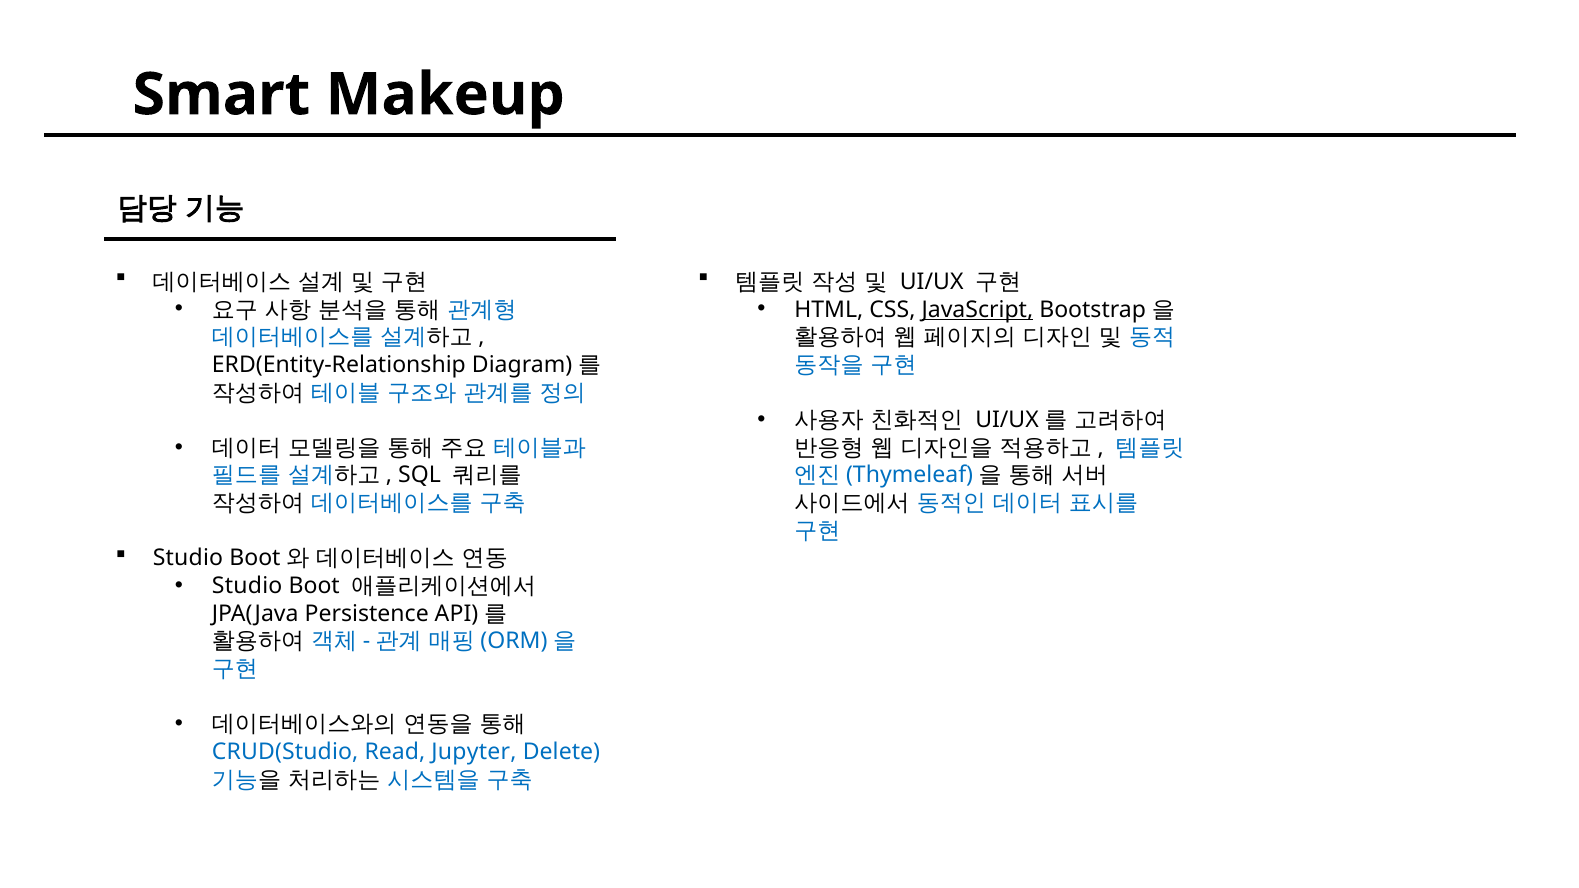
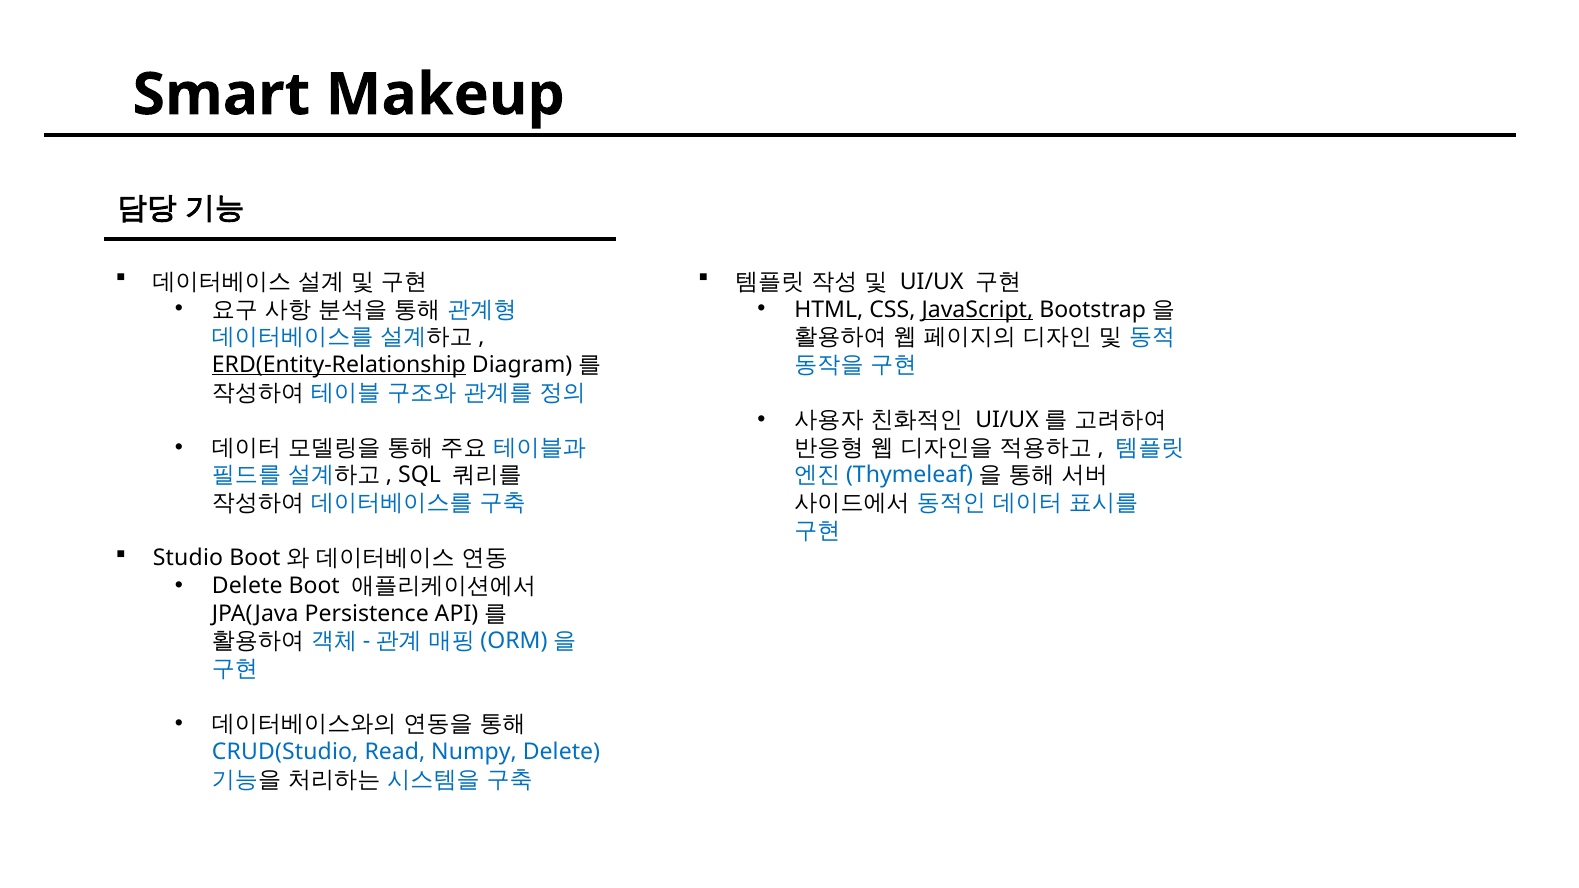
ERD(Entity-Relationship underline: none -> present (339, 365)
Studio: Studio -> Delete (247, 586)
Jupyter: Jupyter -> Numpy (474, 752)
